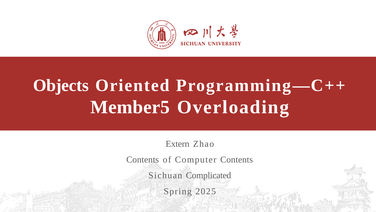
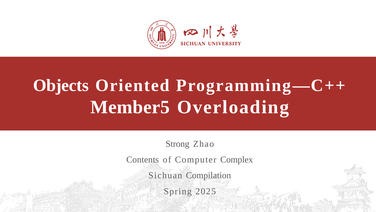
Extern: Extern -> Strong (177, 144)
Computer Contents: Contents -> Complex (237, 159)
Complicated: Complicated -> Compilation (208, 175)
